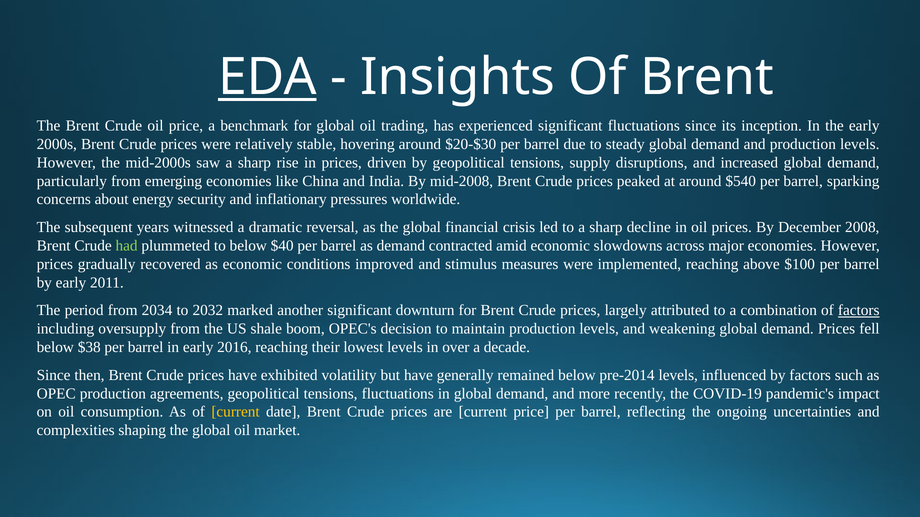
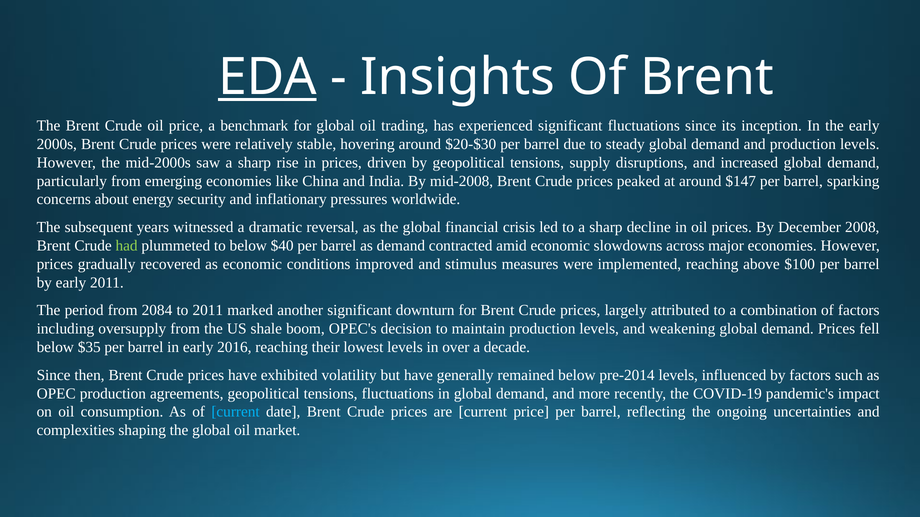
$540: $540 -> $147 (741, 181)
2034: 2034 -> 2084 (157, 311)
to 2032: 2032 -> 2011 (208, 311)
factors underline: present -> none (859, 311)
$38: $38 -> $35 (89, 347)
current colour: yellow -> light blue (236, 412)
